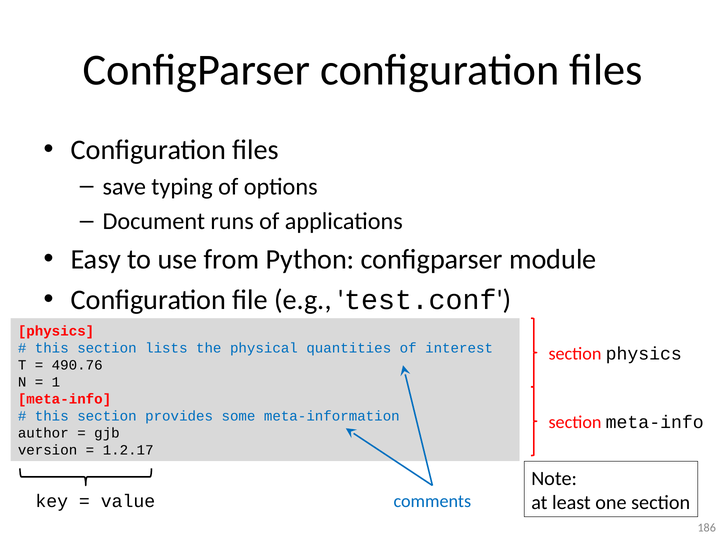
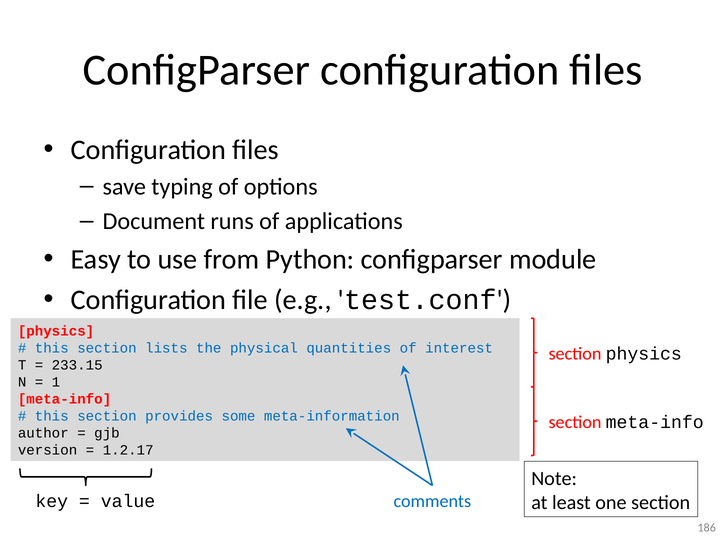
490.76: 490.76 -> 233.15 (77, 365)
